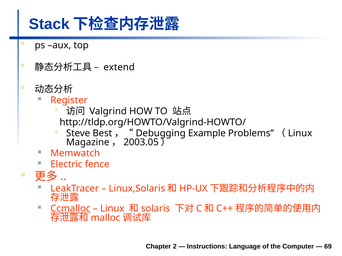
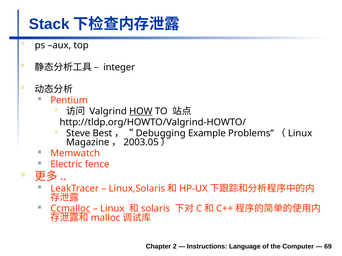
extend: extend -> integer (119, 67)
Register: Register -> Pentium (69, 100)
HOW underline: none -> present (141, 111)
